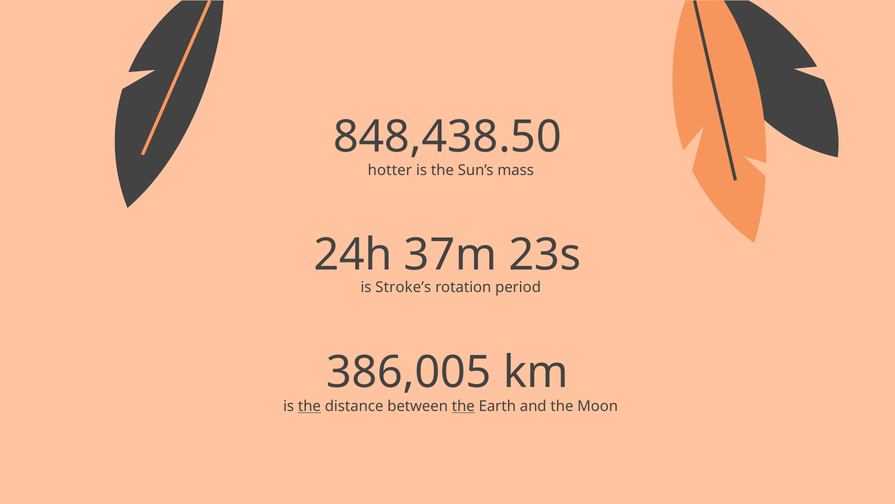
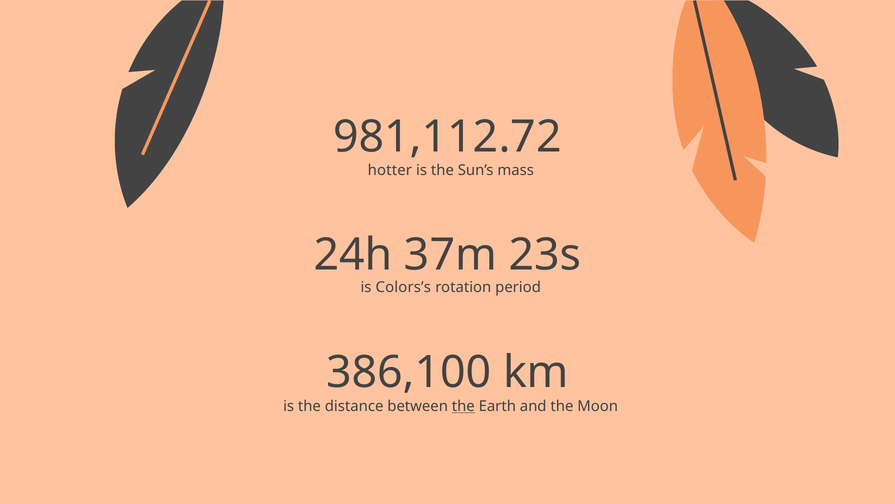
848,438.50: 848,438.50 -> 981,112.72 (447, 137)
Stroke’s: Stroke’s -> Colors’s (403, 287)
386,005: 386,005 -> 386,100 (409, 372)
the underline: present -> none (309, 406)
